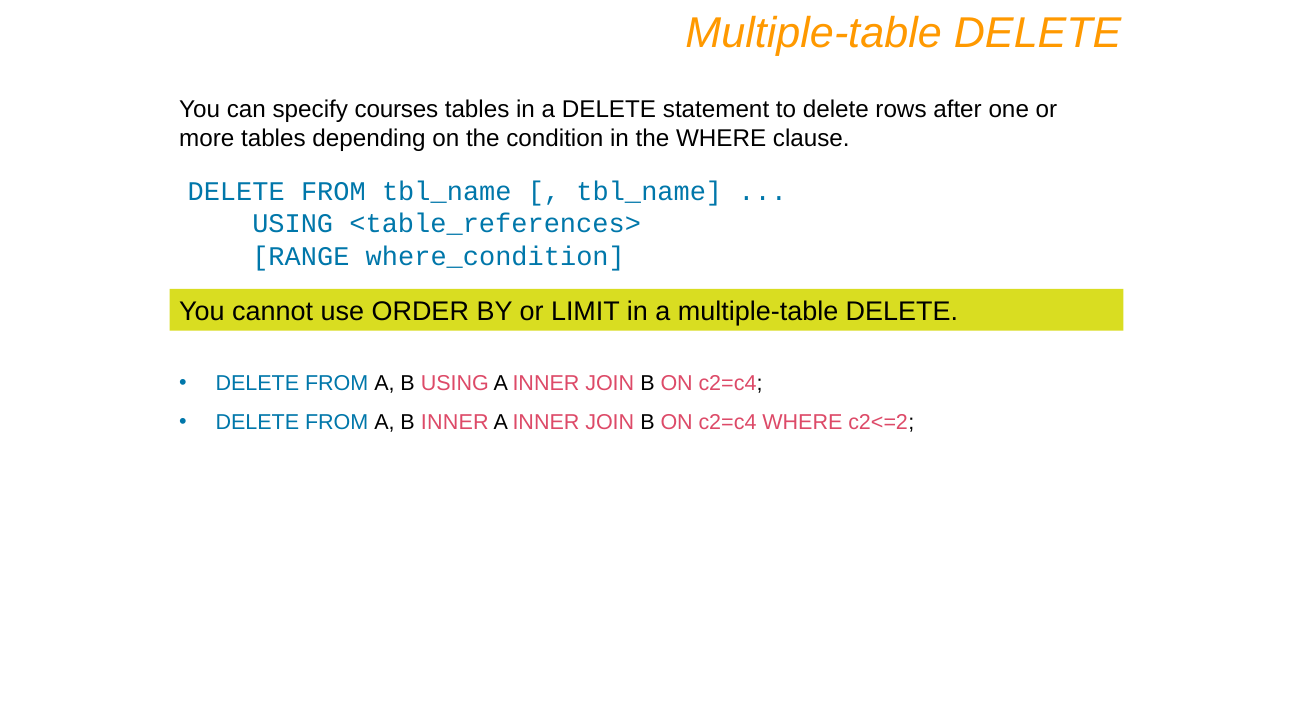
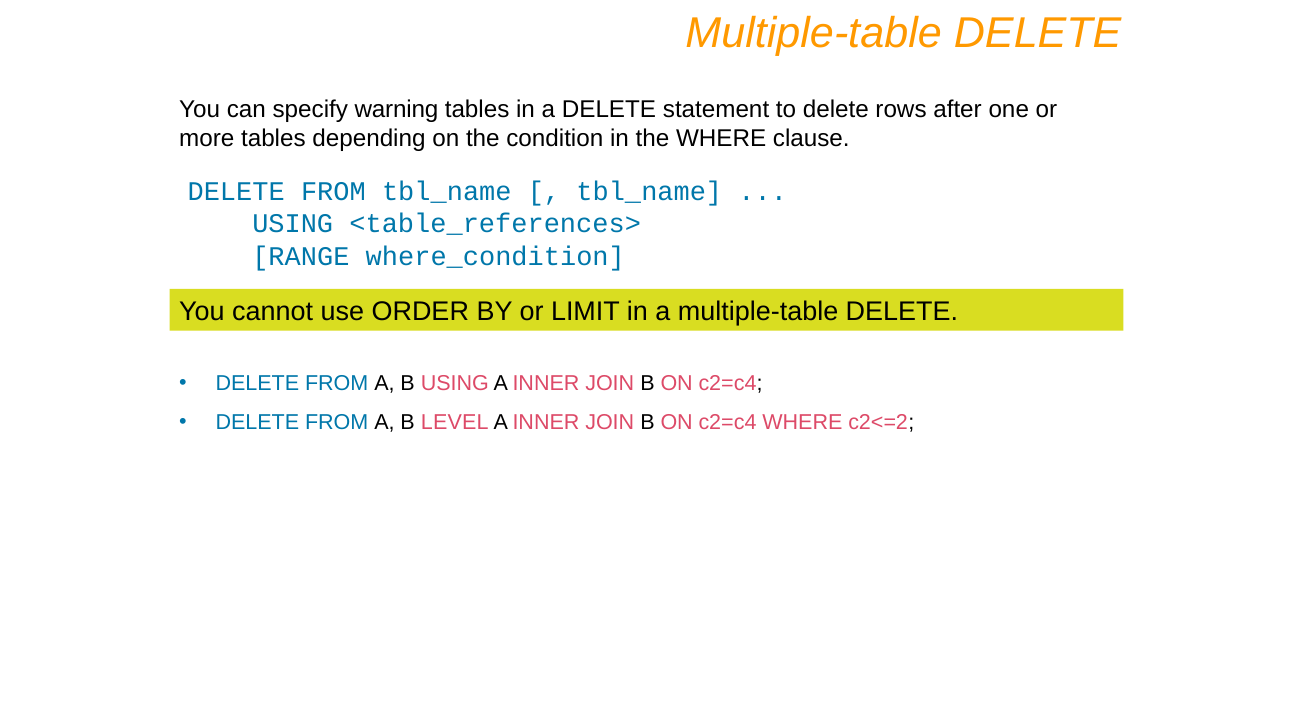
courses: courses -> warning (396, 110)
B INNER: INNER -> LEVEL (455, 423)
